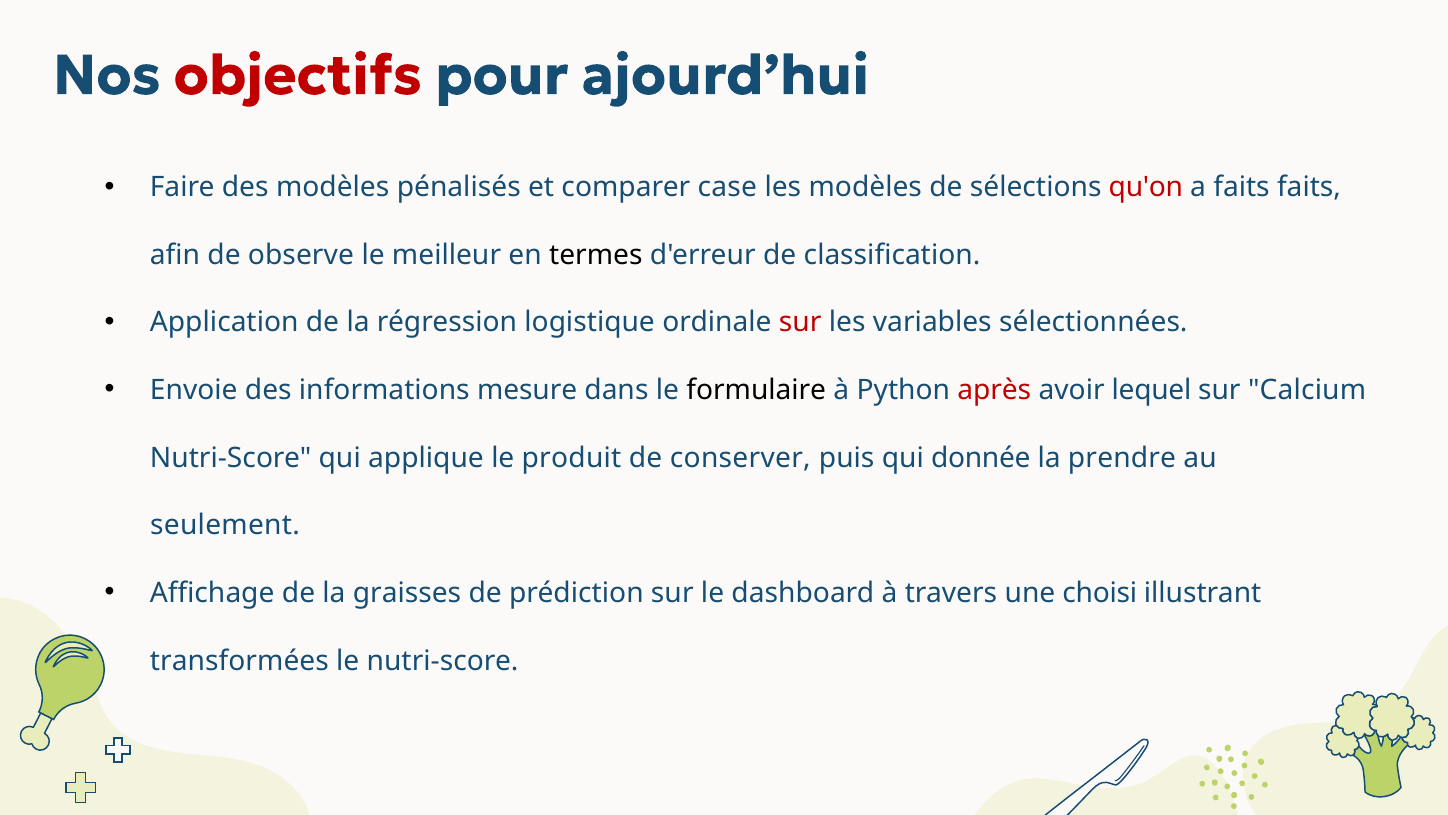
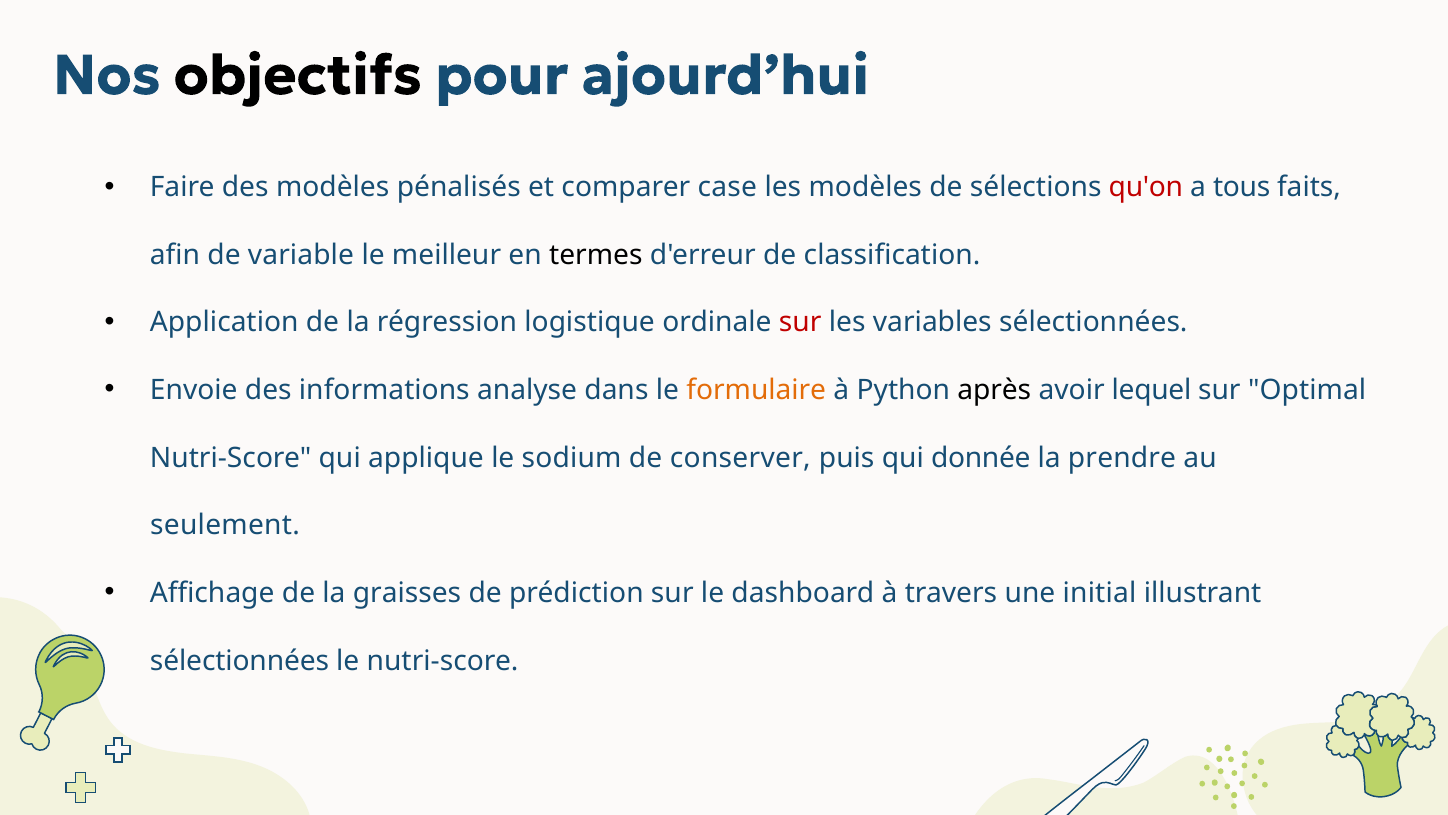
objectifs colour: red -> black (298, 75)
a faits: faits -> tous (1242, 187)
observe: observe -> variable (301, 255)
mesure: mesure -> analyse (527, 390)
formulaire colour: black -> orange (756, 390)
après colour: red -> black (994, 390)
Calcium: Calcium -> Optimal (1307, 390)
produit: produit -> sodium (572, 458)
choisi: choisi -> initial (1100, 593)
transformées: transformées -> sélectionnées (240, 660)
